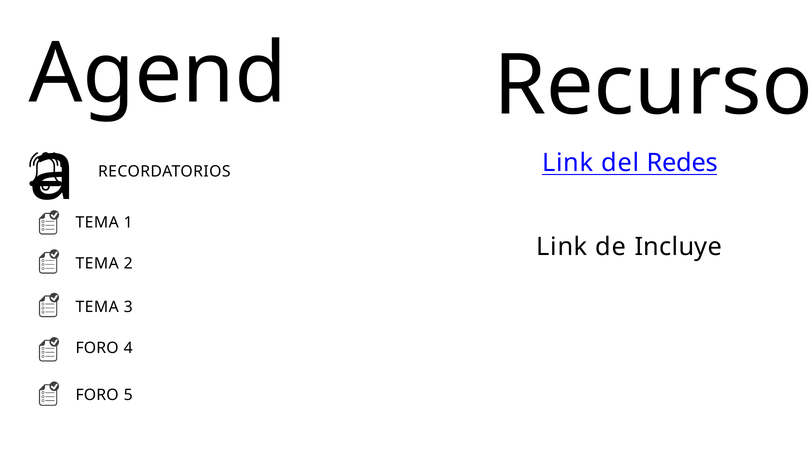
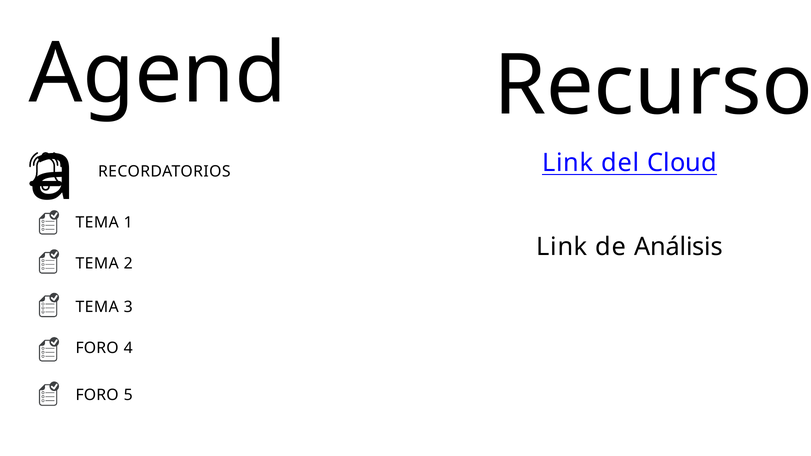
Redes: Redes -> Cloud (682, 163)
Incluye: Incluye -> Análisis (678, 247)
